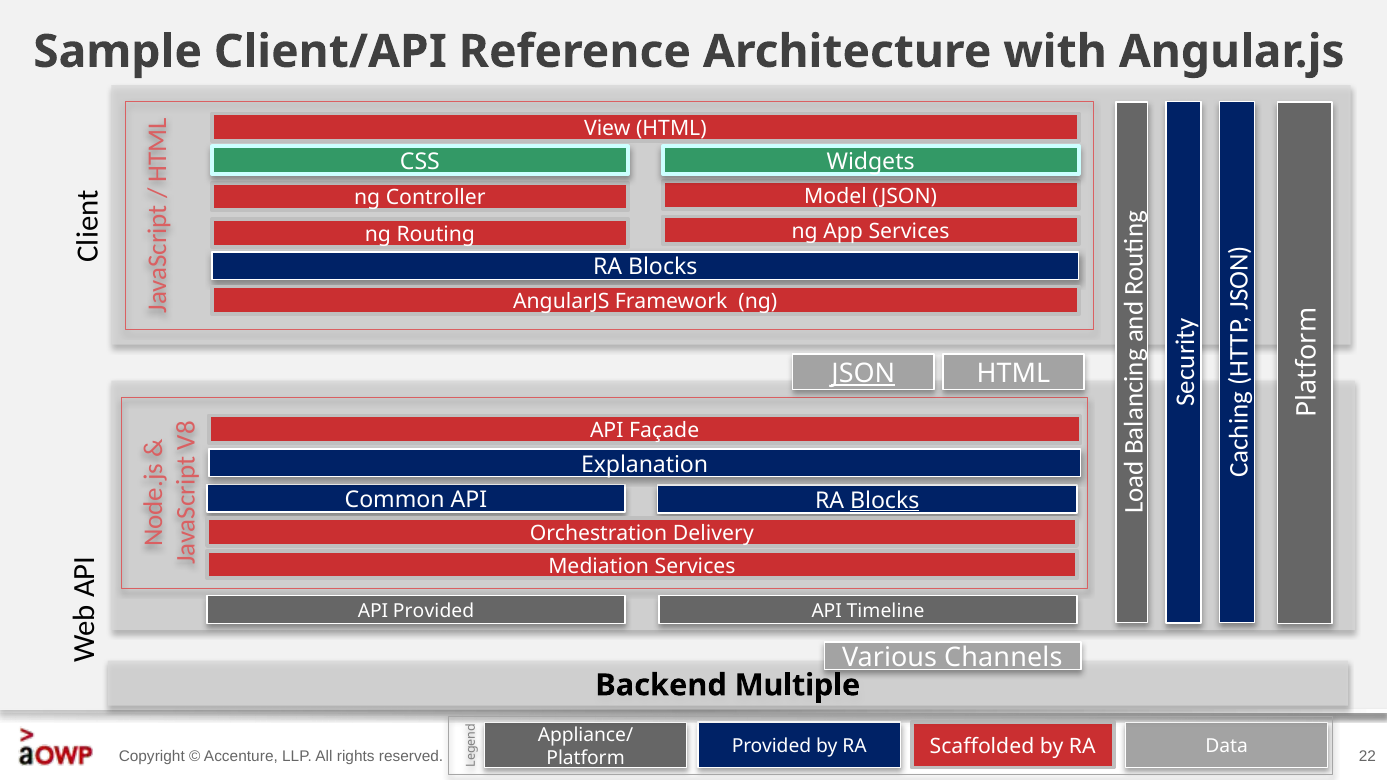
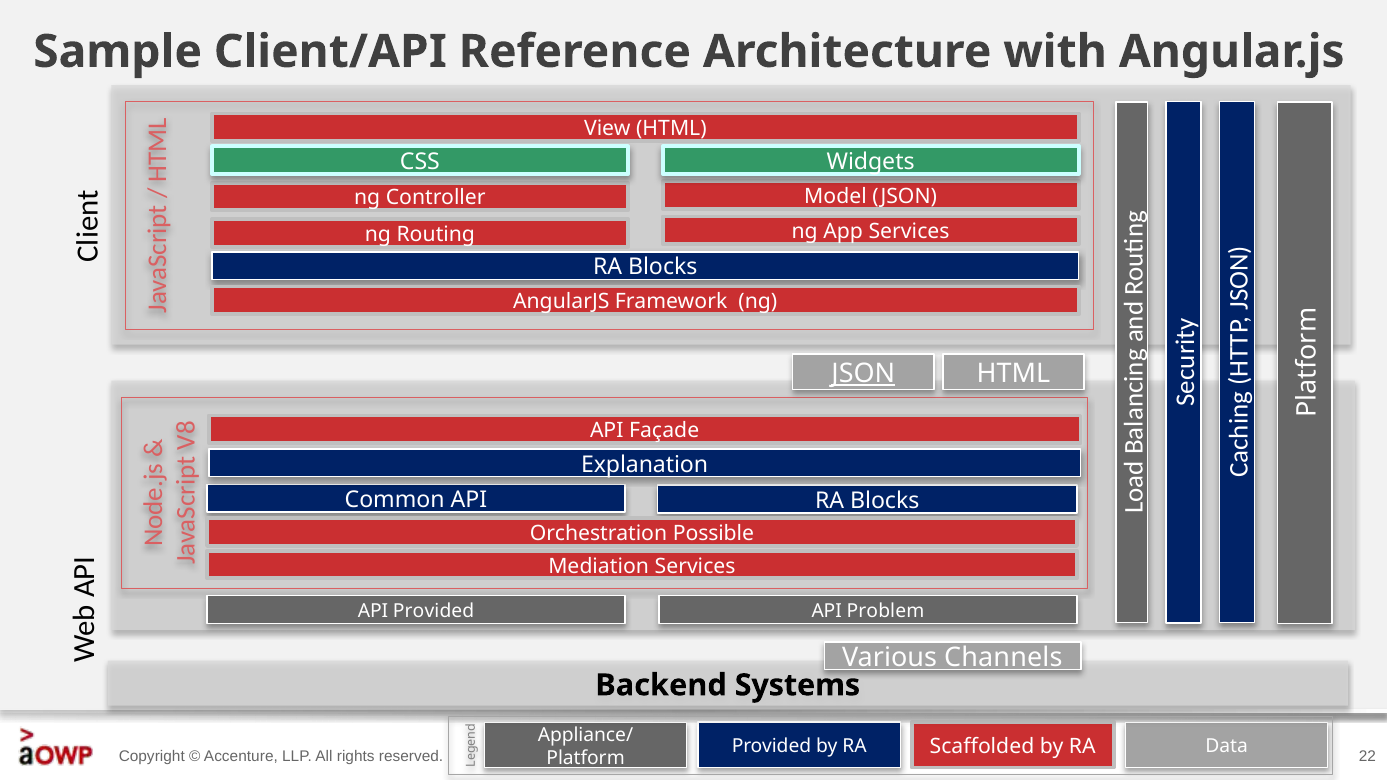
Blocks underline: present -> none (885, 501)
Delivery: Delivery -> Possible (713, 534)
Timeline: Timeline -> Problem (885, 611)
Multiple: Multiple -> Systems (797, 685)
